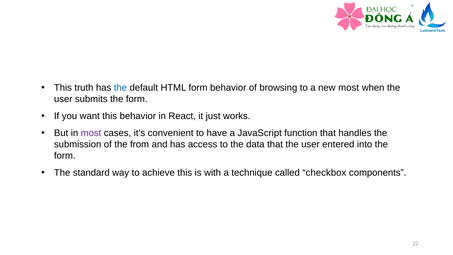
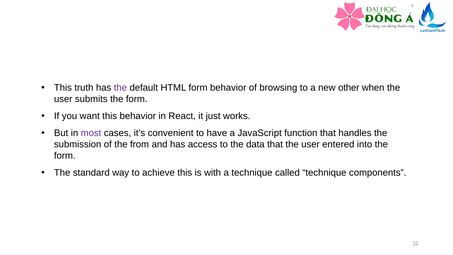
the colour: blue -> purple (120, 88)
new most: most -> other (349, 88)
called checkbox: checkbox -> technique (324, 173)
